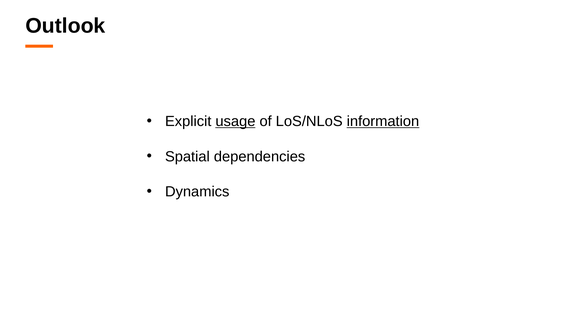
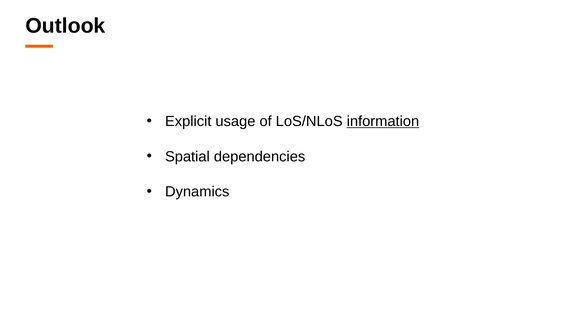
usage underline: present -> none (235, 121)
